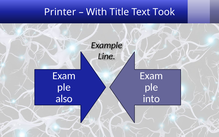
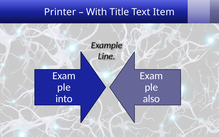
Took: Took -> Item (164, 12)
also: also -> into (64, 99)
into: into -> also (151, 99)
